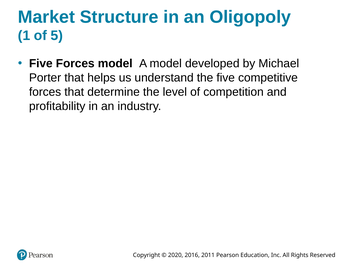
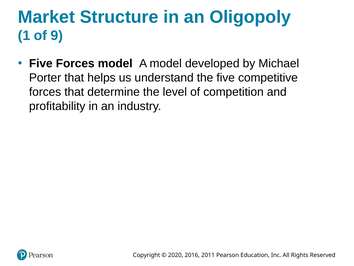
5: 5 -> 9 (57, 35)
